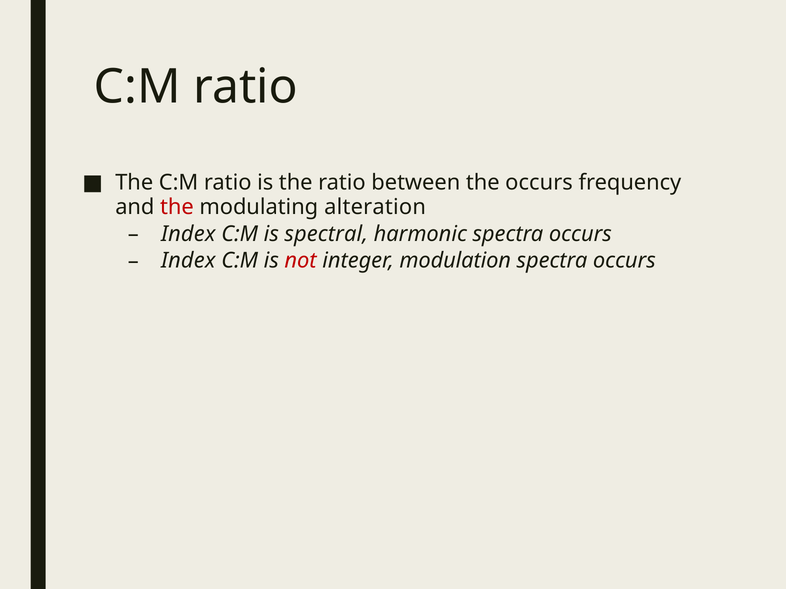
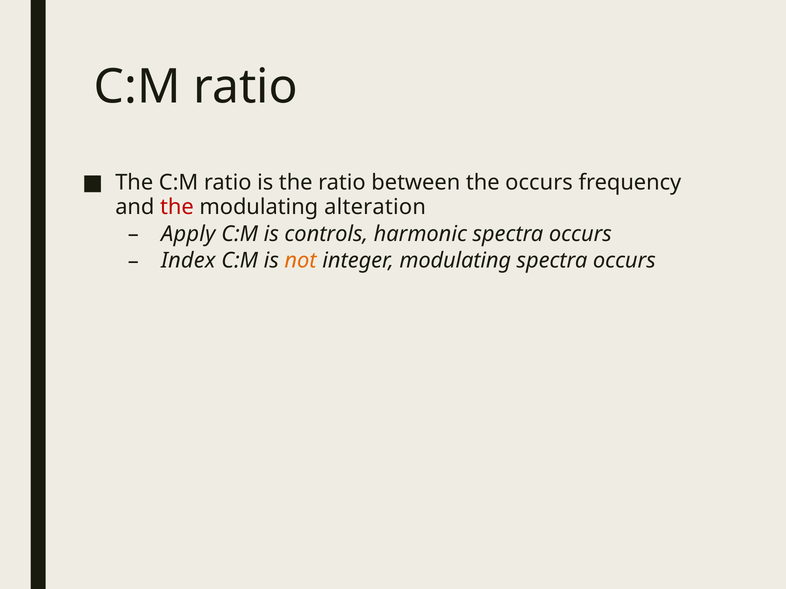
Index: Index -> Apply (188, 234)
spectral: spectral -> controls (326, 234)
not colour: red -> orange (301, 261)
integer modulation: modulation -> modulating (455, 261)
